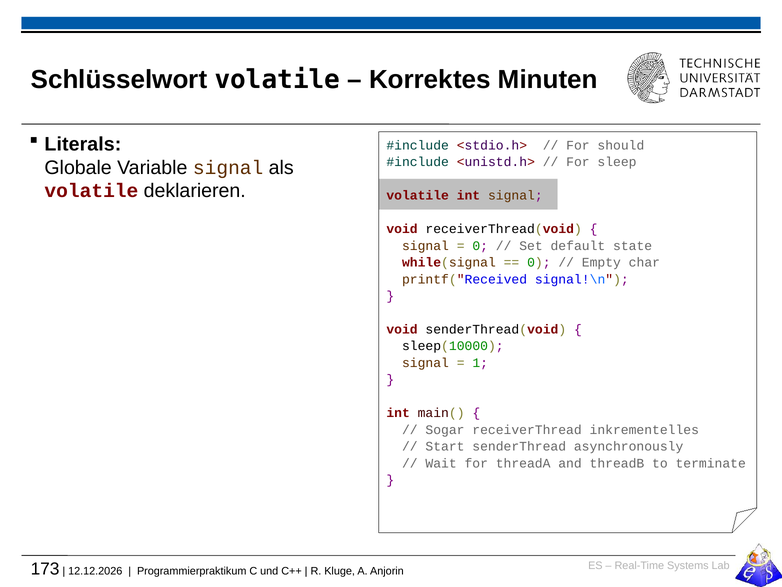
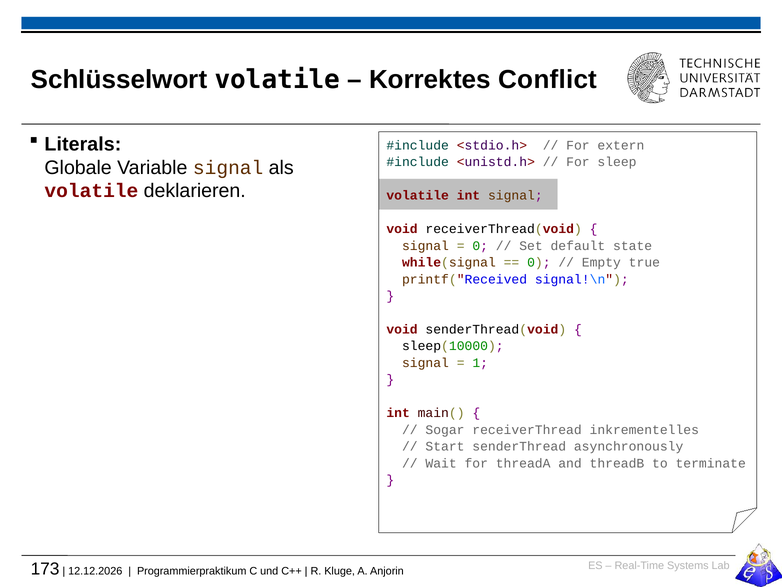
Minuten: Minuten -> Conflict (548, 79)
should: should -> extern (621, 145)
char: char -> true (644, 262)
